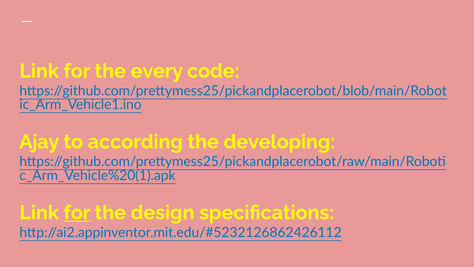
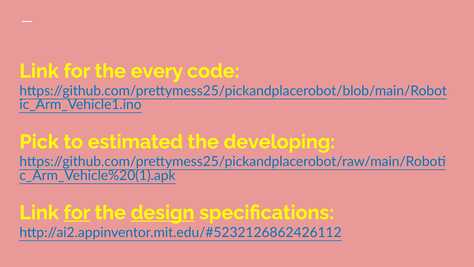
Ajay: Ajay -> Pick (39, 142)
according: according -> estimated (135, 142)
design underline: none -> present (163, 212)
